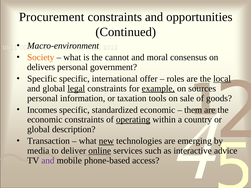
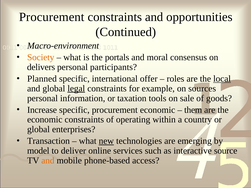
cannot: cannot -> portals (117, 57)
government: government -> participants (113, 67)
Specific: Specific -> Planned (42, 79)
example underline: present -> none (158, 89)
Incomes: Incomes -> Increase (42, 110)
specific standardized: standardized -> procurement (115, 110)
operating underline: present -> none (133, 120)
description: description -> enterprises (74, 130)
media: media -> model (38, 151)
online underline: present -> none (100, 151)
advice: advice -> source (226, 151)
and colour: purple -> orange (48, 161)
